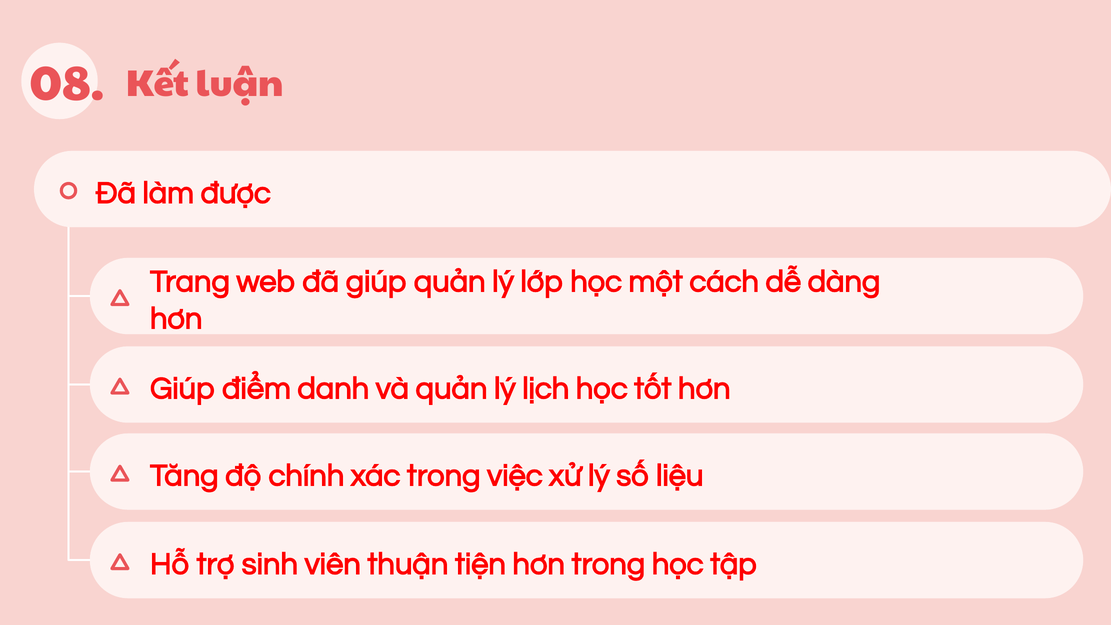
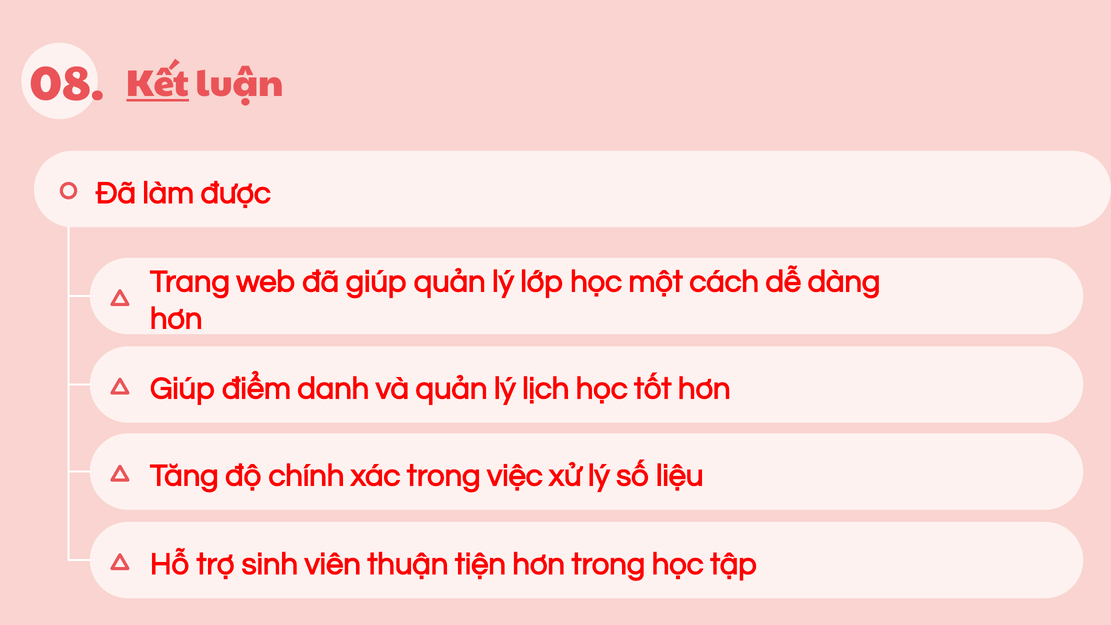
Kết underline: none -> present (158, 84)
